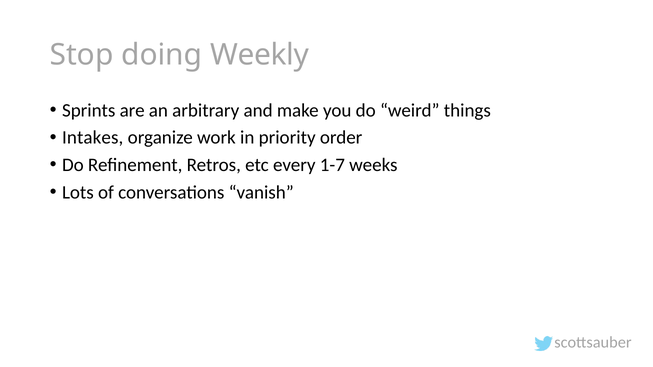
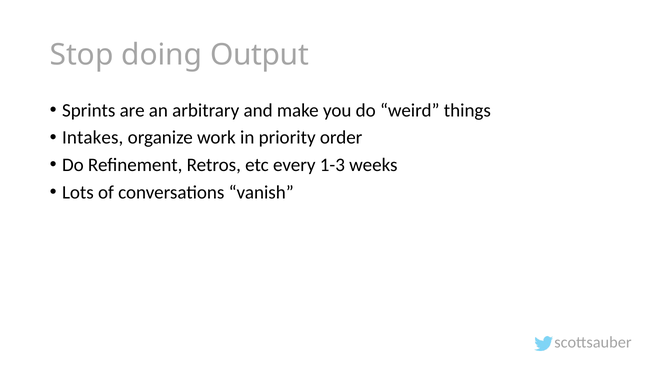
Weekly: Weekly -> Output (260, 55)
1-7: 1-7 -> 1-3 (332, 165)
